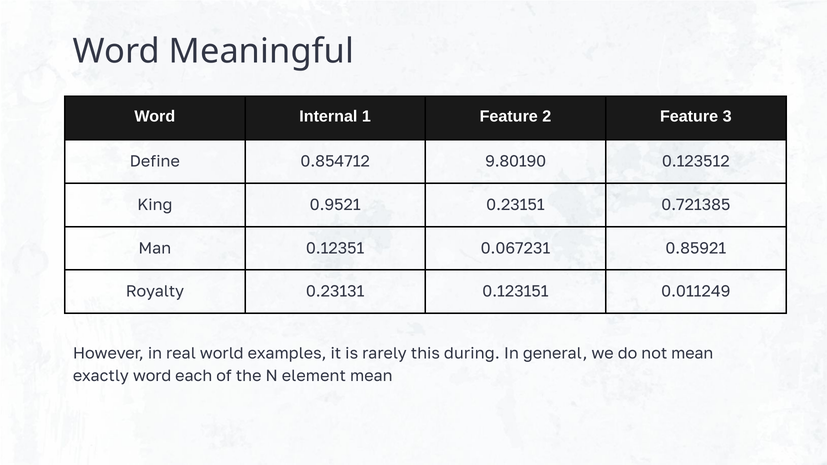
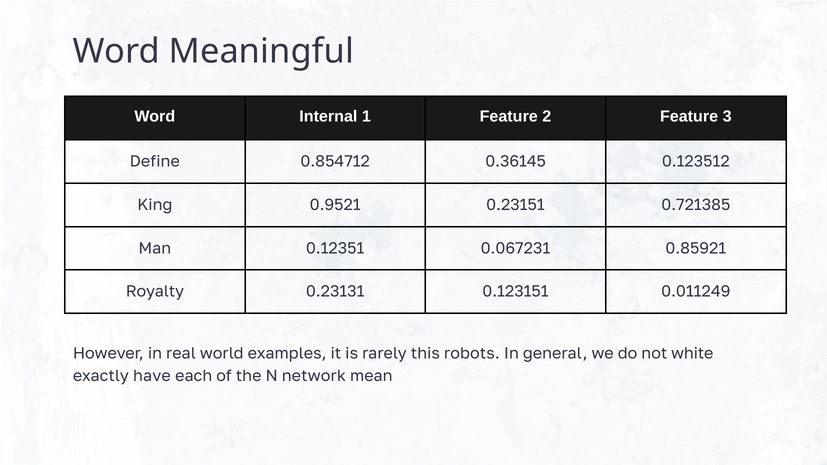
9.80190: 9.80190 -> 0.36145 (516, 162)
during: during -> robots (472, 354)
not mean: mean -> white (692, 354)
exactly word: word -> have (152, 376)
element: element -> network (314, 376)
